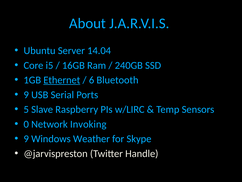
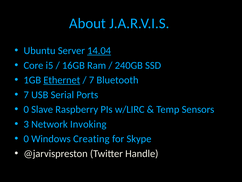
14.04 underline: none -> present (99, 51)
6: 6 -> 7 (92, 80)
9: 9 -> 7 (26, 95)
5: 5 -> 0 (26, 109)
0: 0 -> 3 (26, 124)
9: 9 -> 0 (26, 139)
Weather: Weather -> Creating (91, 139)
